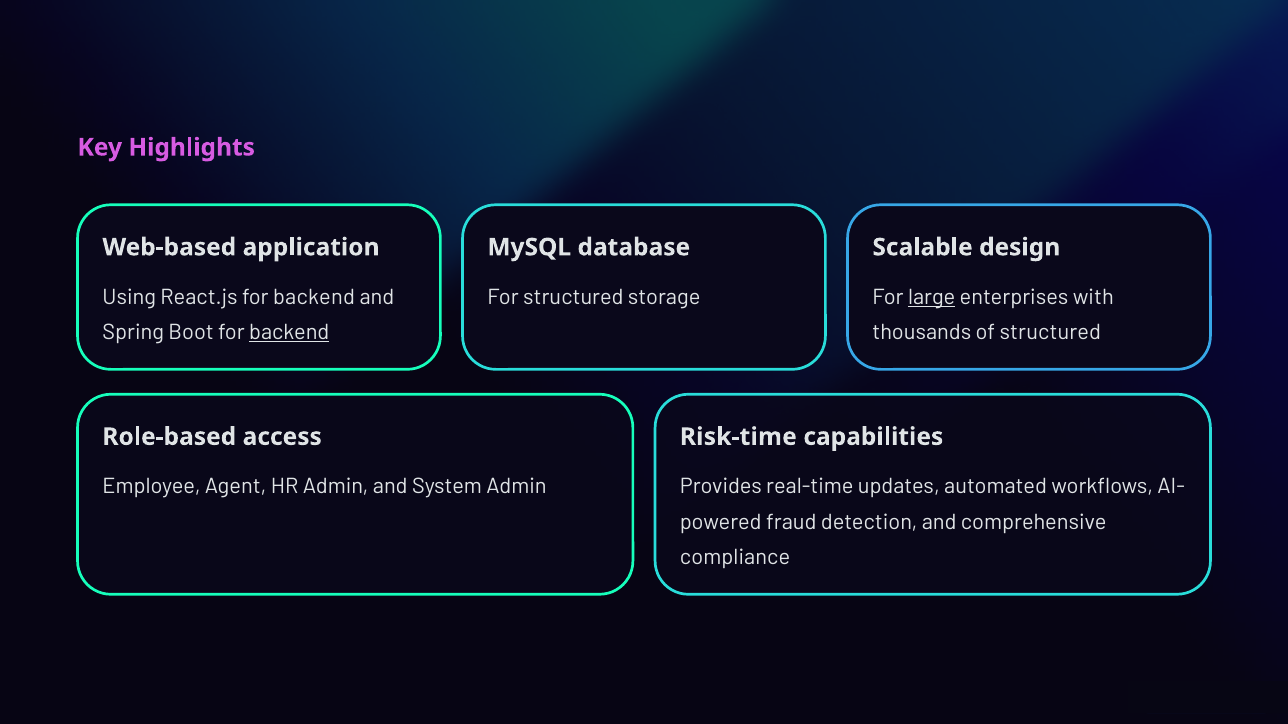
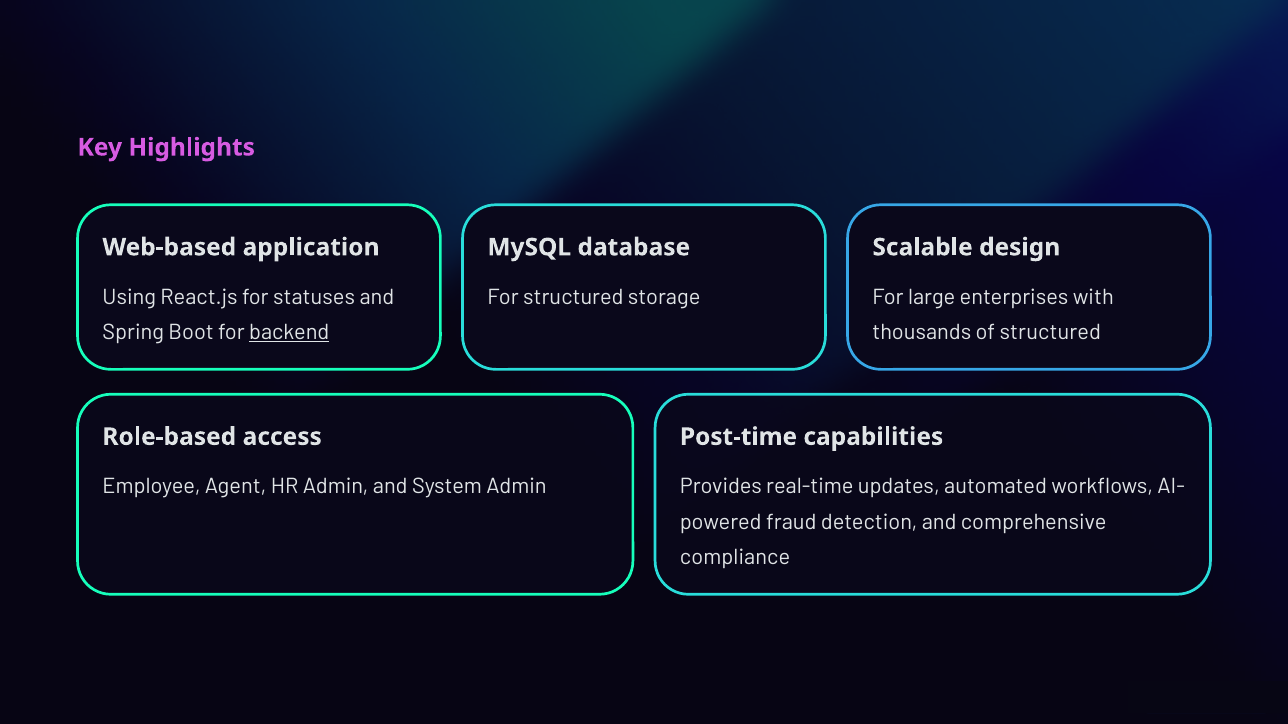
React.js for backend: backend -> statuses (314, 297)
large underline: present -> none (932, 297)
Risk-time: Risk-time -> Post-time (738, 437)
